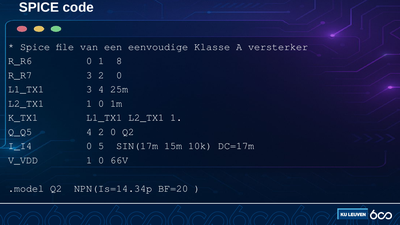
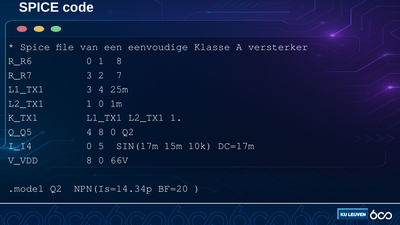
3 2 0: 0 -> 7 (119, 75)
4 2: 2 -> 8 (101, 132)
V_VDD 1: 1 -> 8 (89, 160)
